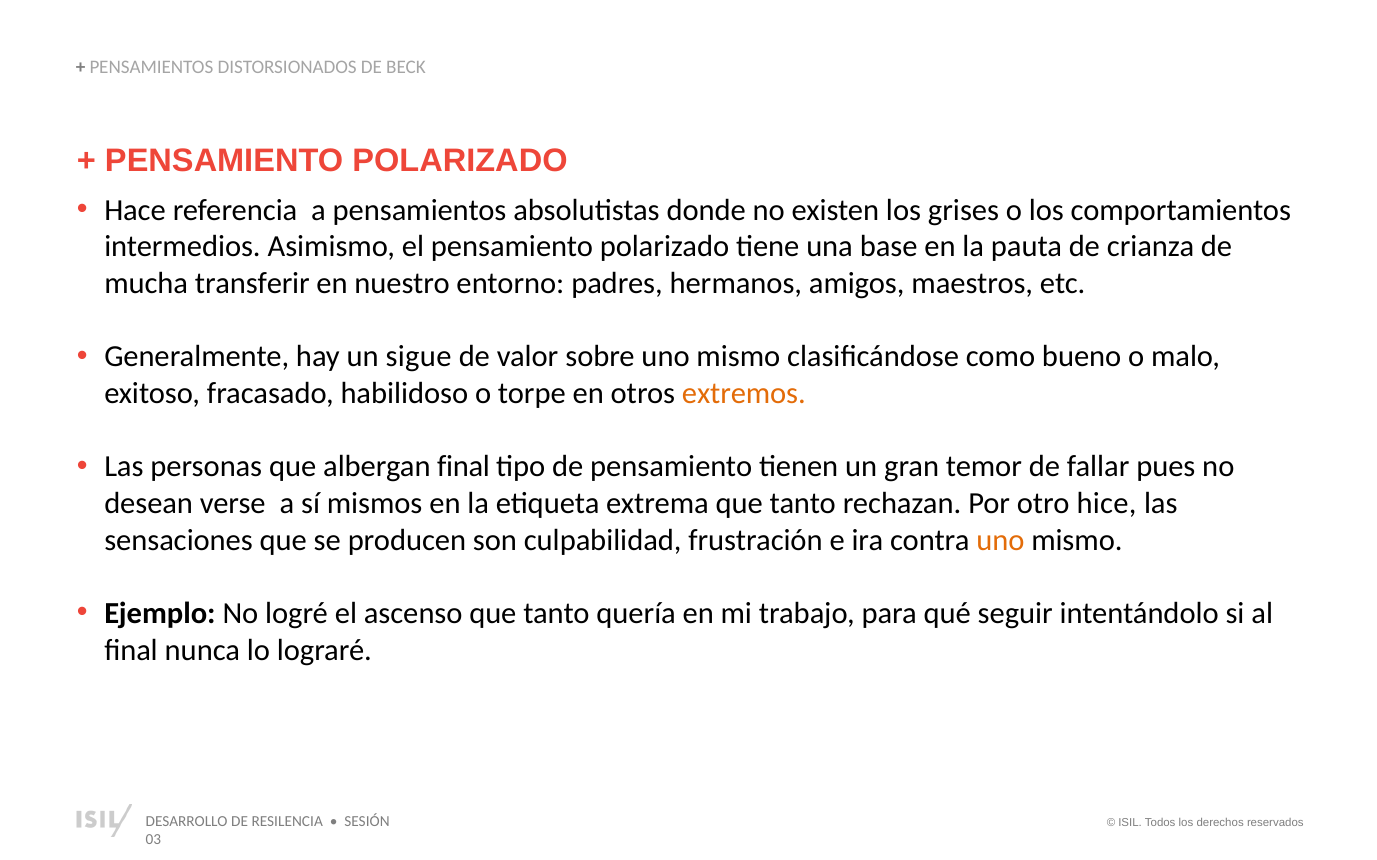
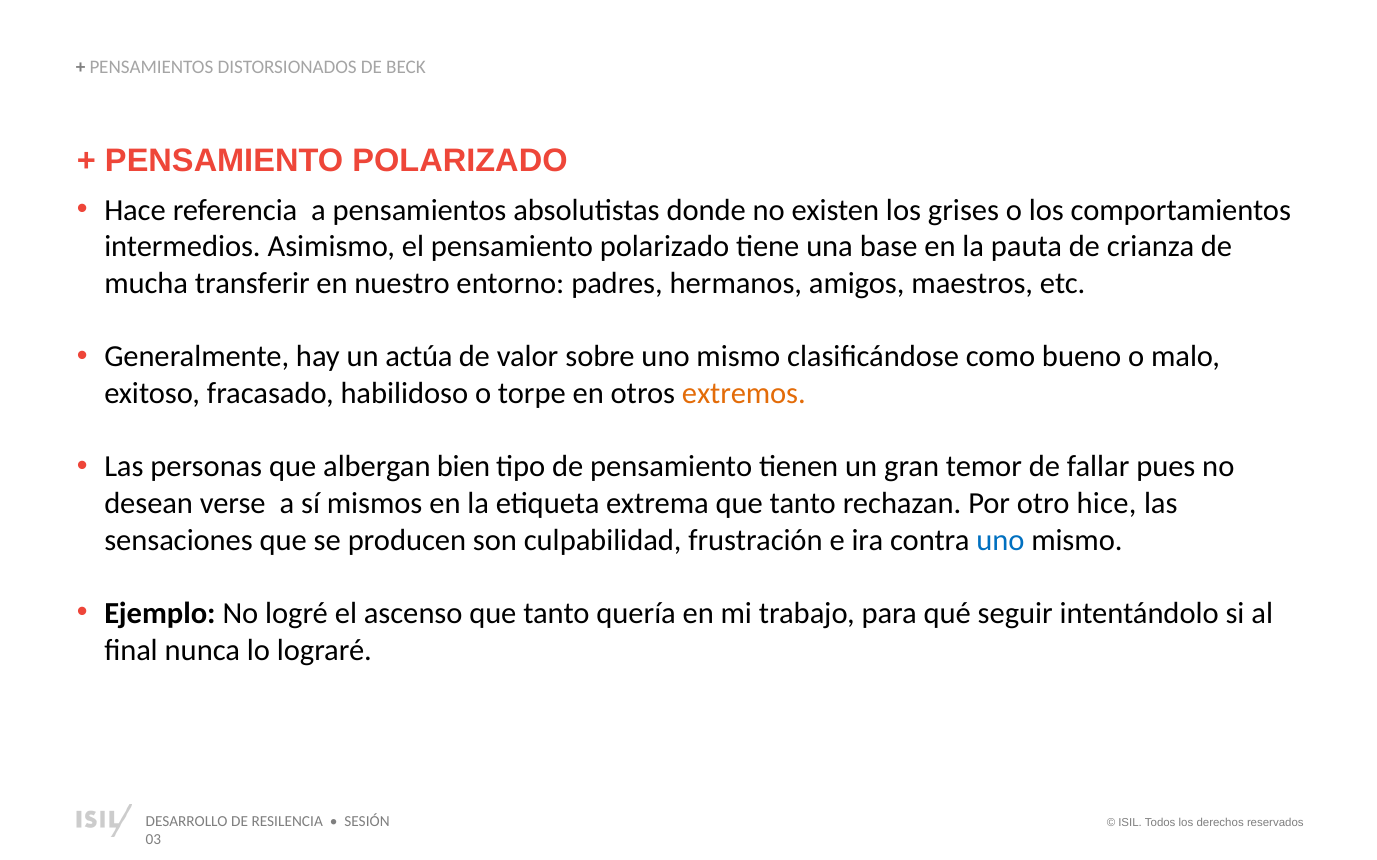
sigue: sigue -> actúa (419, 357)
albergan final: final -> bien (464, 467)
uno colour: orange -> blue (1000, 541)
